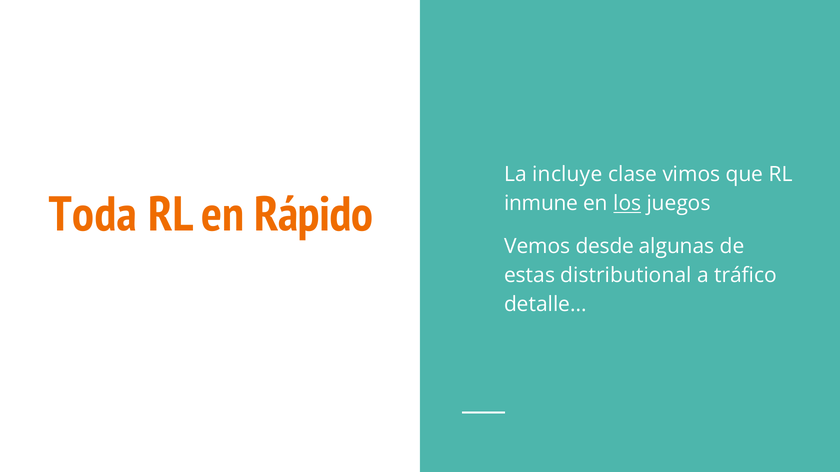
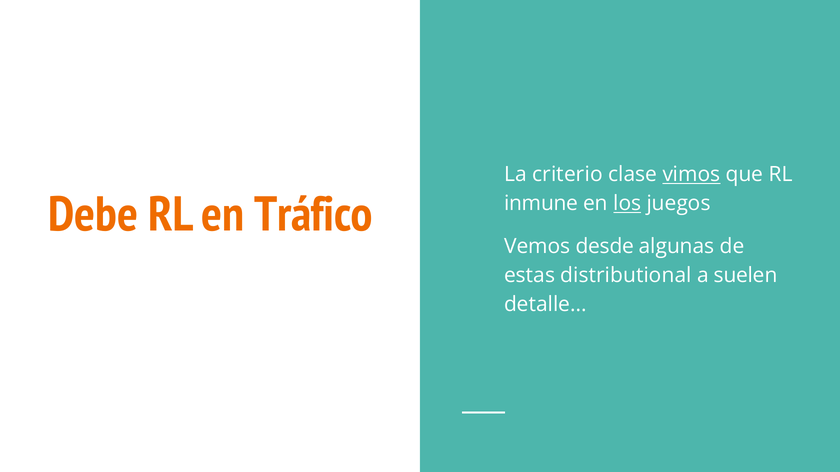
incluye: incluye -> criterio (567, 175)
vimos underline: none -> present (691, 175)
Toda: Toda -> Debe (93, 215)
Rápido: Rápido -> Tráfico (314, 215)
tráfico: tráfico -> suelen (746, 276)
